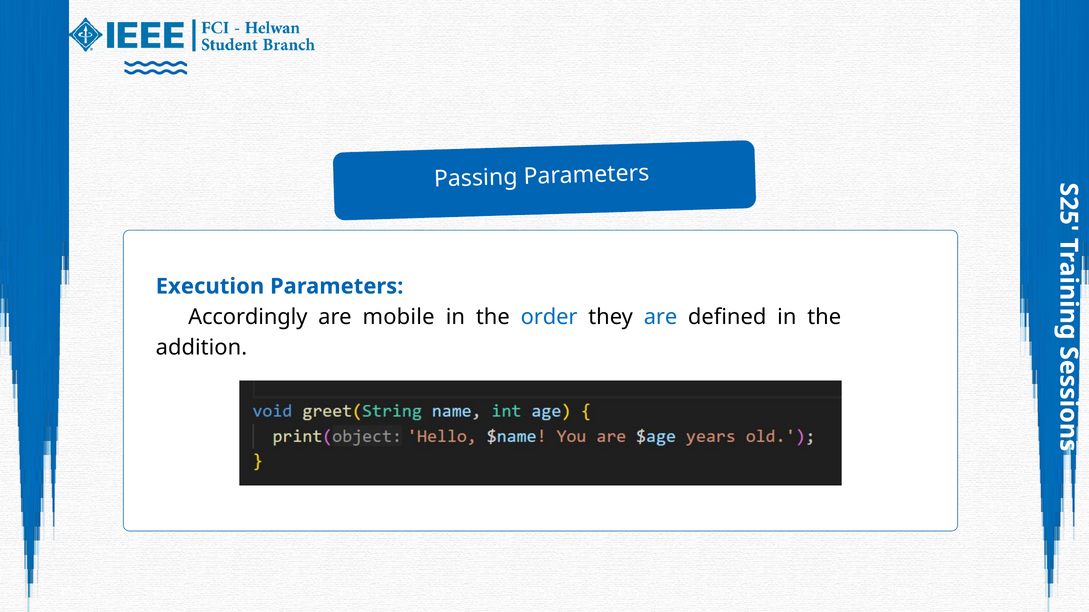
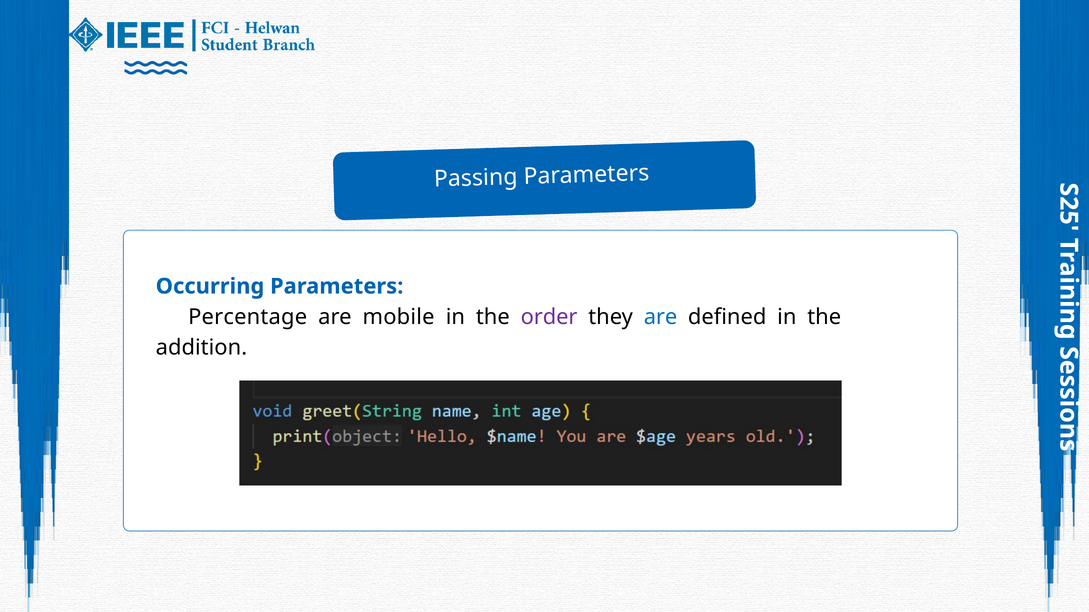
Execution: Execution -> Occurring (210, 287)
Accordingly: Accordingly -> Percentage (248, 317)
order colour: blue -> purple (549, 317)
